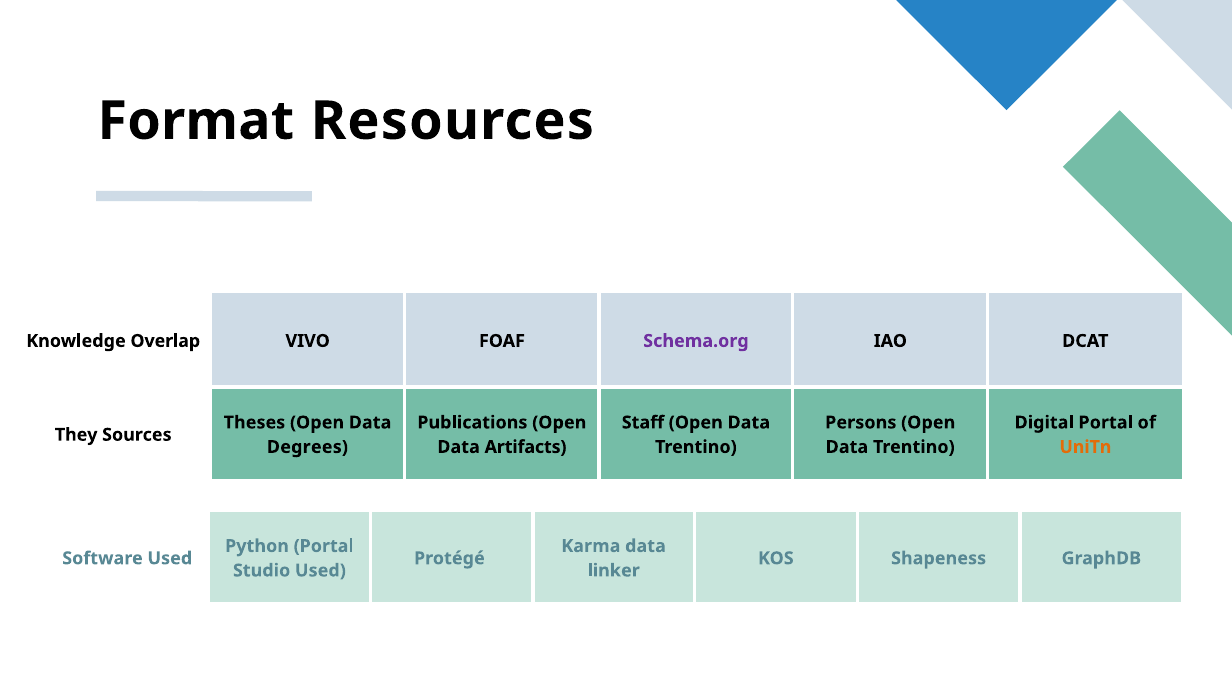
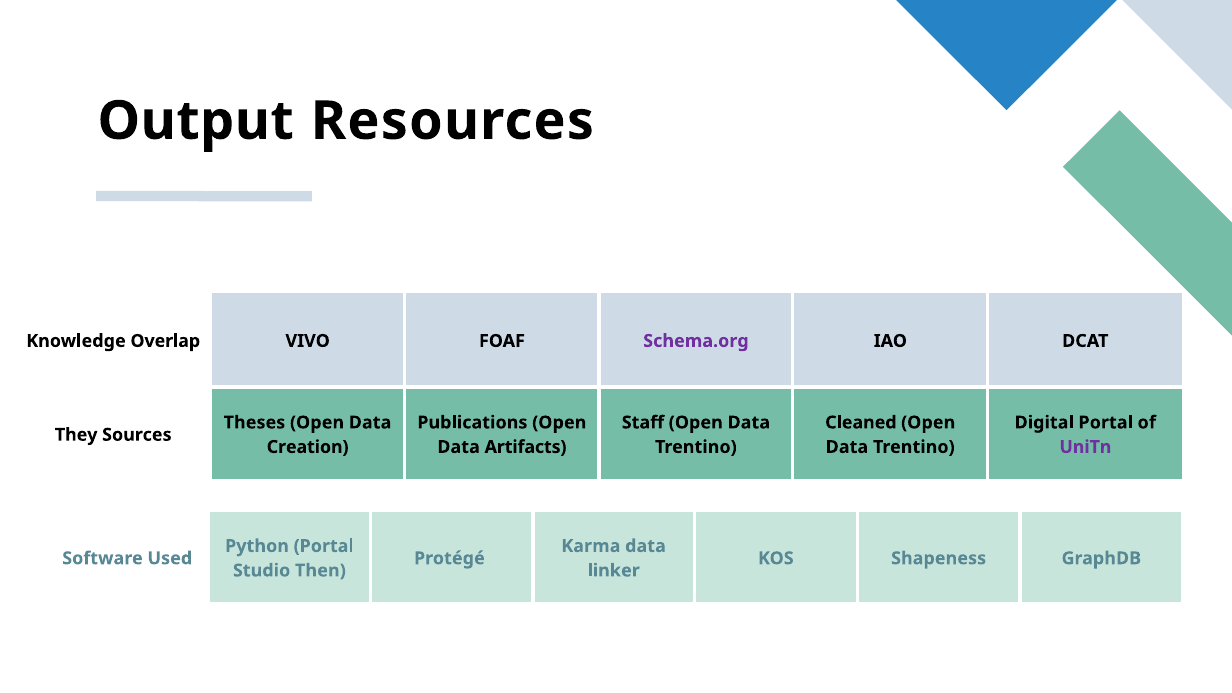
Format: Format -> Output (196, 121)
Persons: Persons -> Cleaned (861, 423)
Degrees: Degrees -> Creation (308, 447)
UniTn colour: orange -> purple (1085, 447)
Studio Used: Used -> Then (320, 571)
